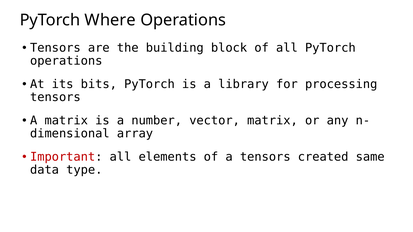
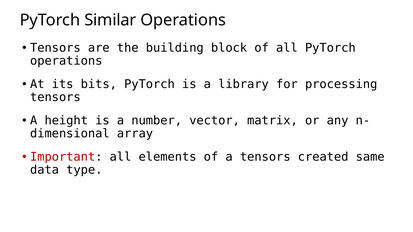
Where: Where -> Similar (110, 20)
A matrix: matrix -> height (66, 121)
